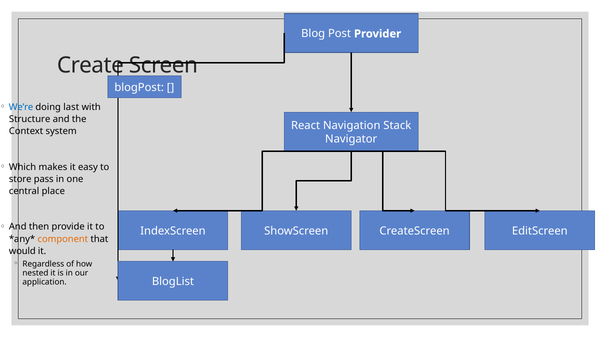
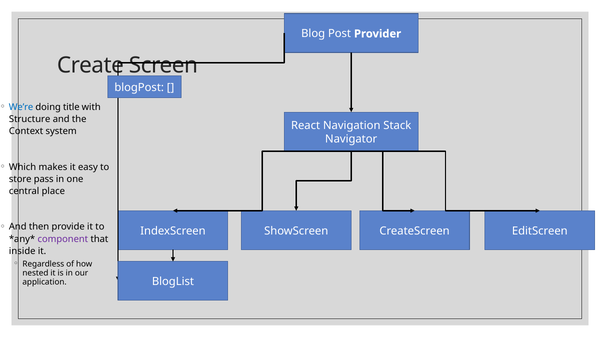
last: last -> title (71, 107)
component colour: orange -> purple (63, 239)
would: would -> inside (22, 251)
